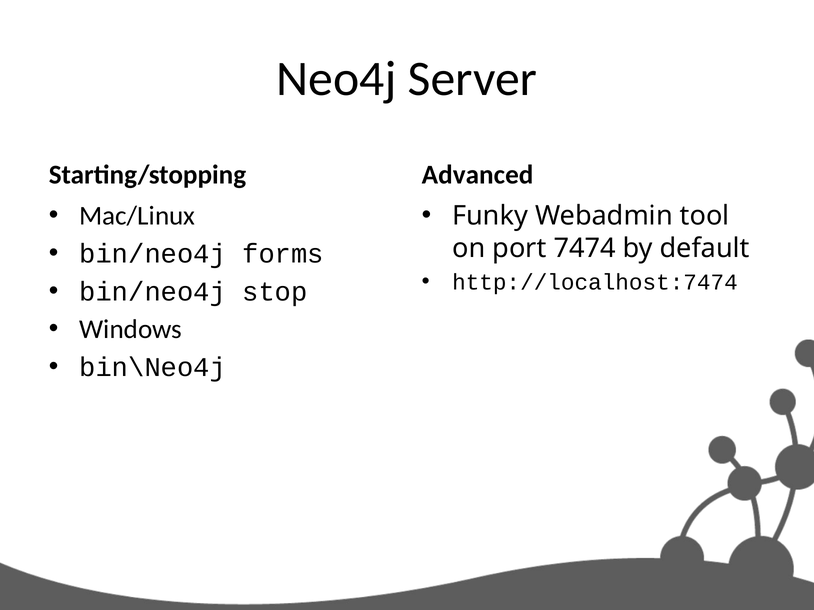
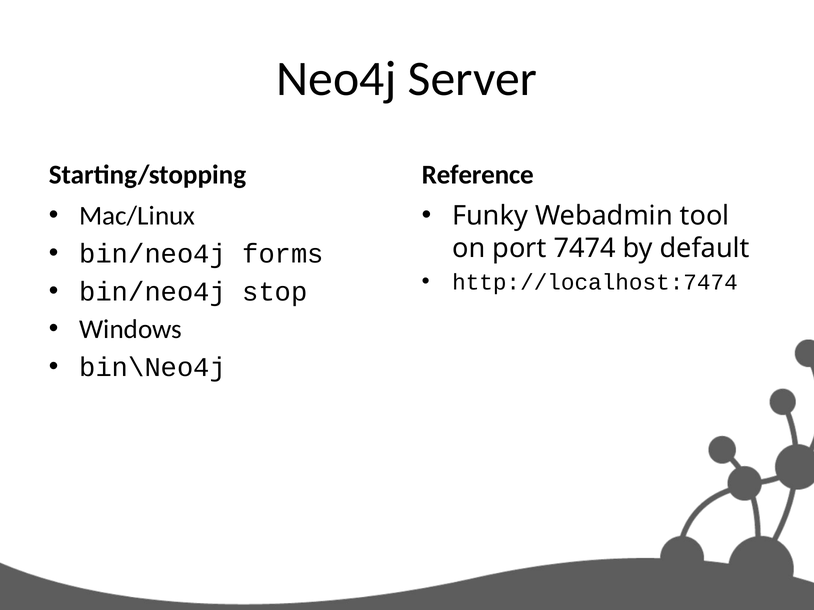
Advanced: Advanced -> Reference (478, 175)
